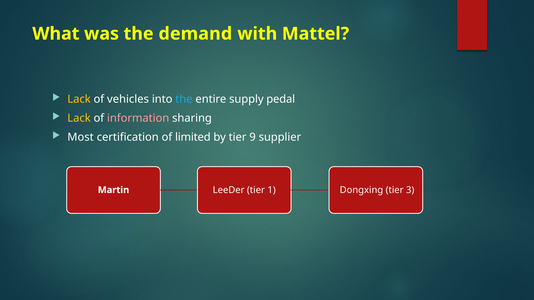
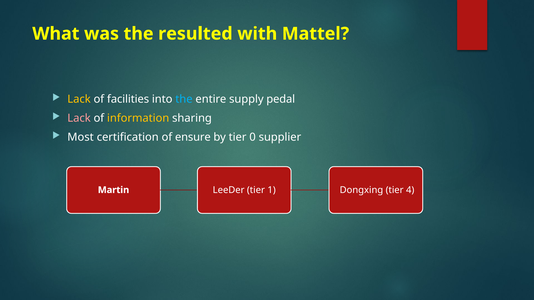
demand: demand -> resulted (195, 34)
vehicles: vehicles -> facilities (128, 99)
Lack colour: yellow -> pink (79, 118)
information colour: pink -> yellow (138, 118)
limited: limited -> ensure (193, 137)
9: 9 -> 0 (253, 137)
3: 3 -> 4 (410, 190)
